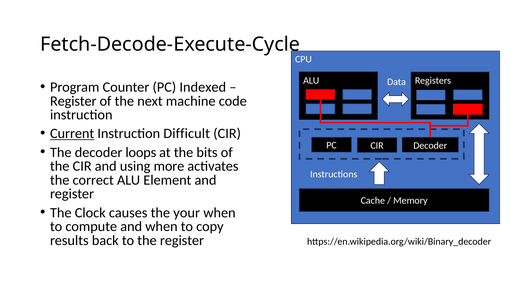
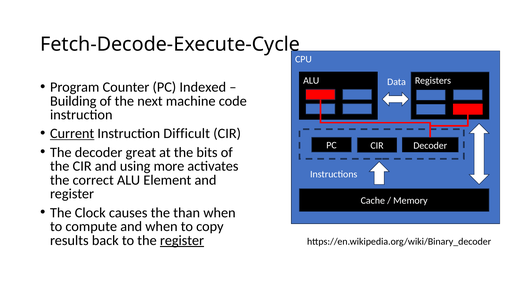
Register: Register -> Building (73, 101)
loops: loops -> great (141, 153)
your: your -> than (187, 213)
register underline: none -> present (182, 241)
